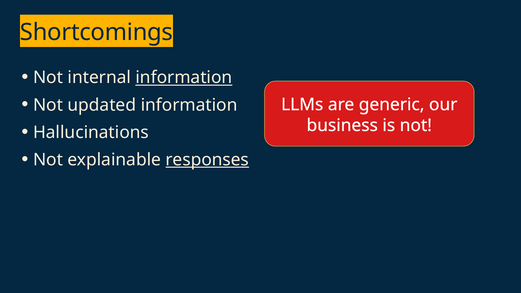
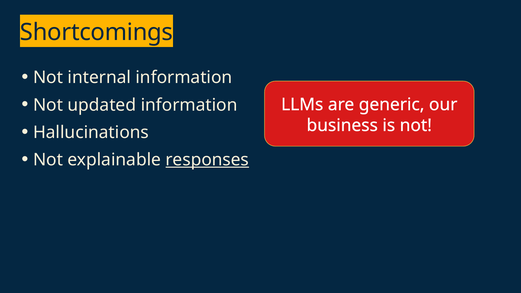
information underline: present -> none (184, 78)
